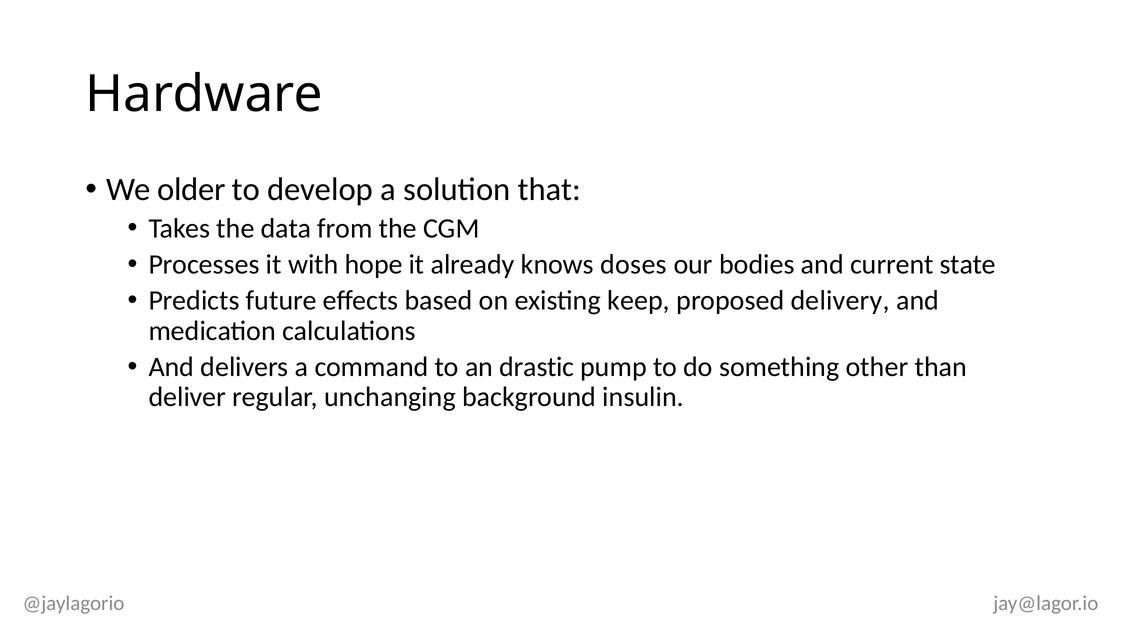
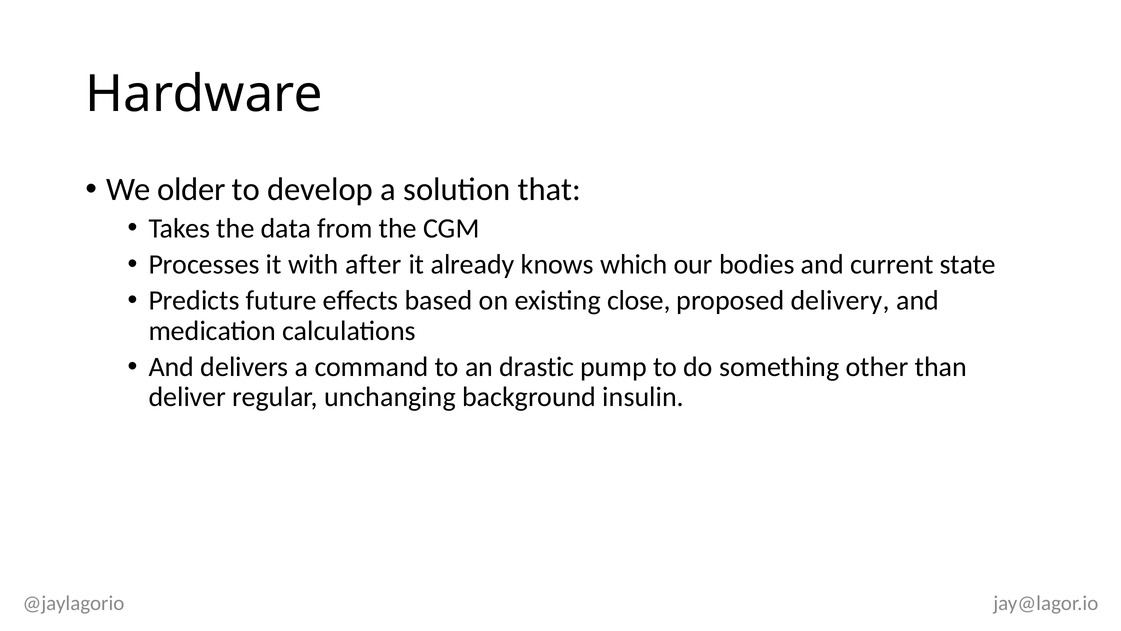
hope: hope -> after (373, 264)
doses: doses -> which (634, 264)
keep: keep -> close (639, 300)
